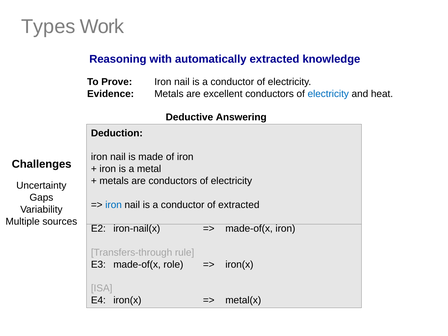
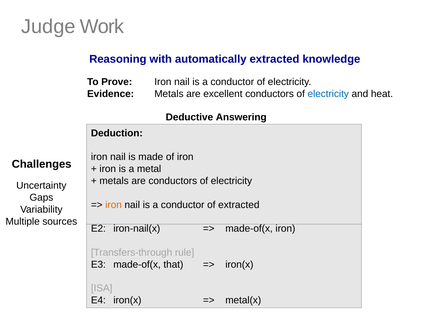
Types: Types -> Judge (48, 26)
iron colour: blue -> orange (114, 205)
role: role -> that (173, 264)
